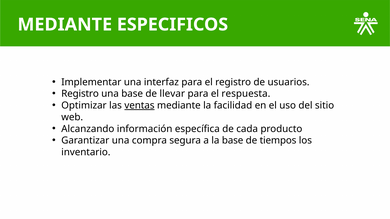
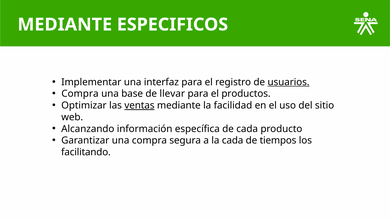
usuarios underline: none -> present (289, 82)
Registro: Registro -> Compra (80, 94)
respuesta: respuesta -> productos (246, 94)
la base: base -> cada (233, 141)
inventario: inventario -> facilitando (86, 152)
